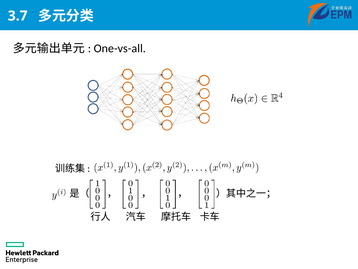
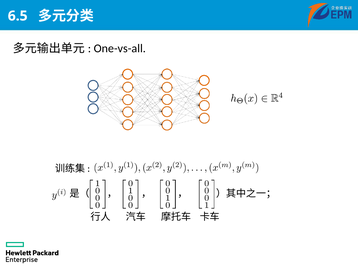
3.7: 3.7 -> 6.5 (18, 16)
